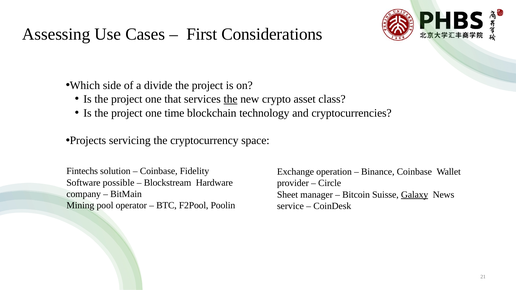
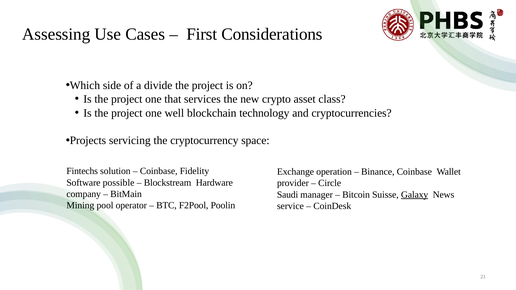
the underline: present -> none (231, 99)
time: time -> well (174, 113)
Sheet: Sheet -> Saudi (288, 195)
